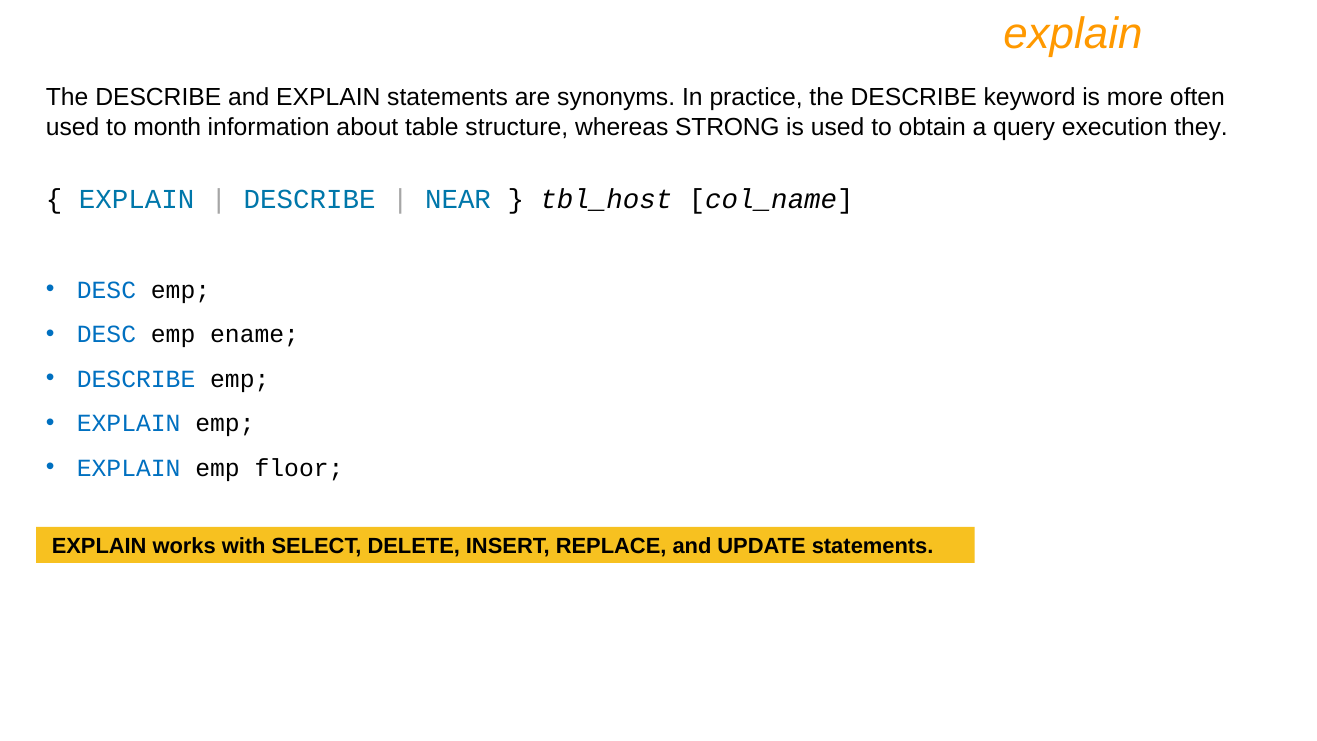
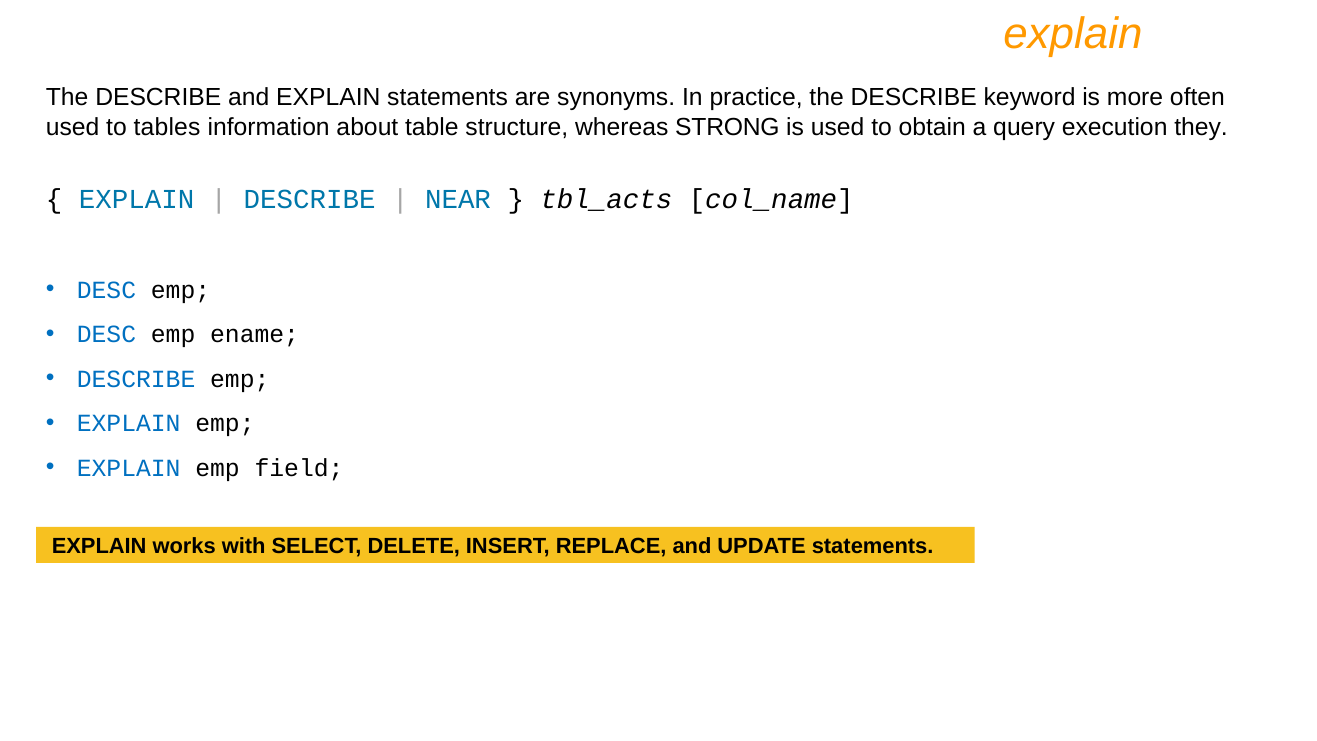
month: month -> tables (167, 127)
tbl_host: tbl_host -> tbl_acts (606, 199)
floor: floor -> field (299, 468)
